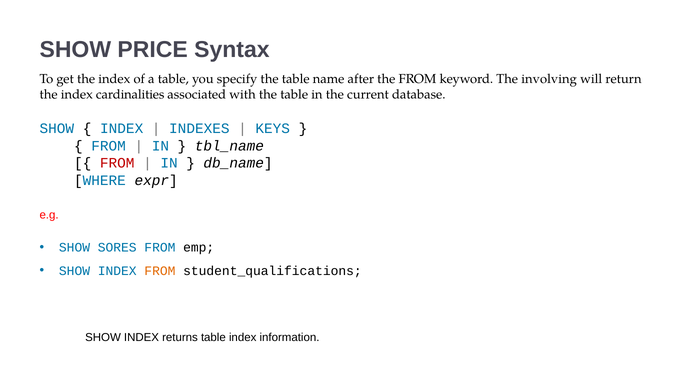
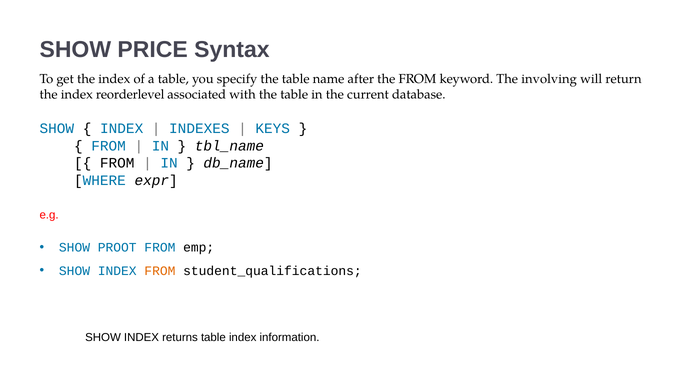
cardinalities: cardinalities -> reorderlevel (130, 95)
FROM colour: red -> black (117, 163)
SORES: SORES -> PROOT (117, 248)
